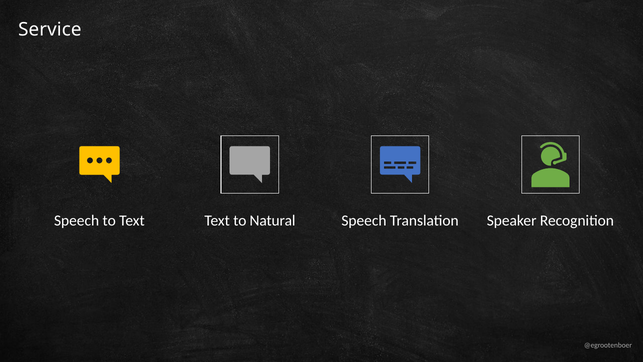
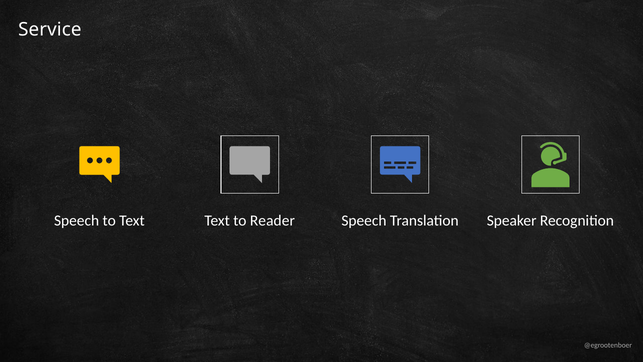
Natural: Natural -> Reader (272, 220)
